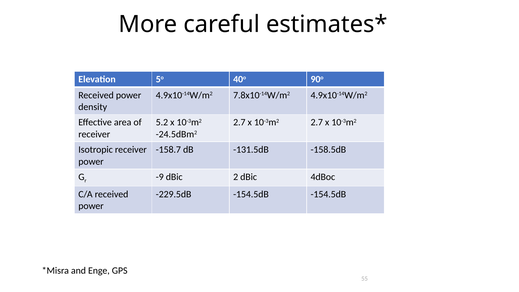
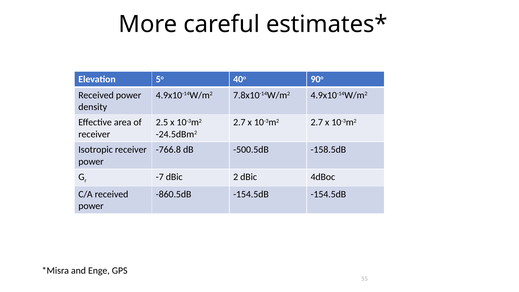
5.2: 5.2 -> 2.5 (162, 122)
-158.7: -158.7 -> -766.8 (168, 150)
-131.5dB: -131.5dB -> -500.5dB (251, 150)
-9: -9 -> -7 (160, 177)
-229.5dB: -229.5dB -> -860.5dB (174, 194)
